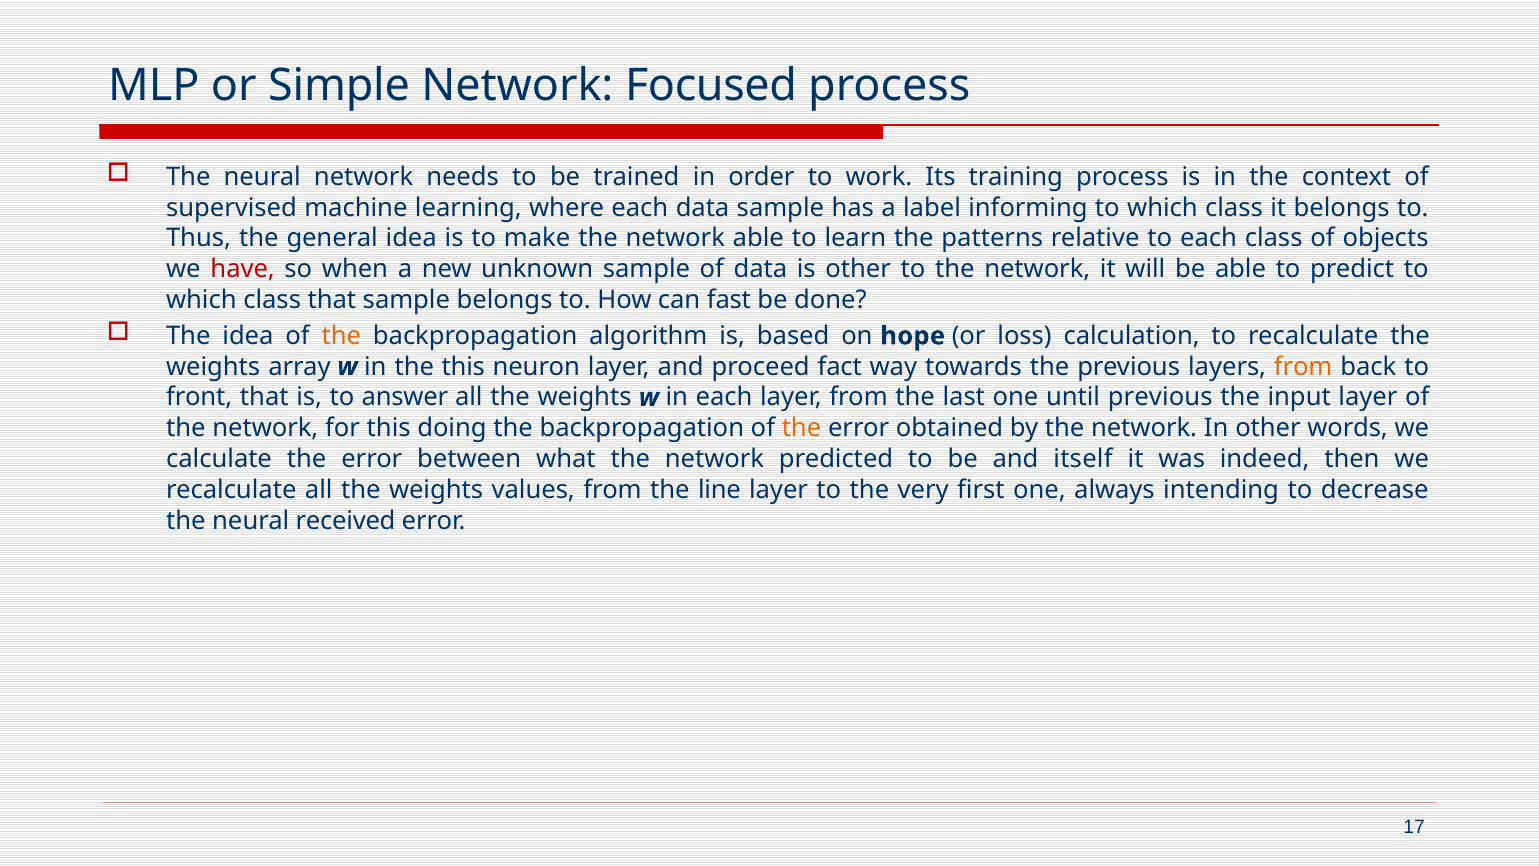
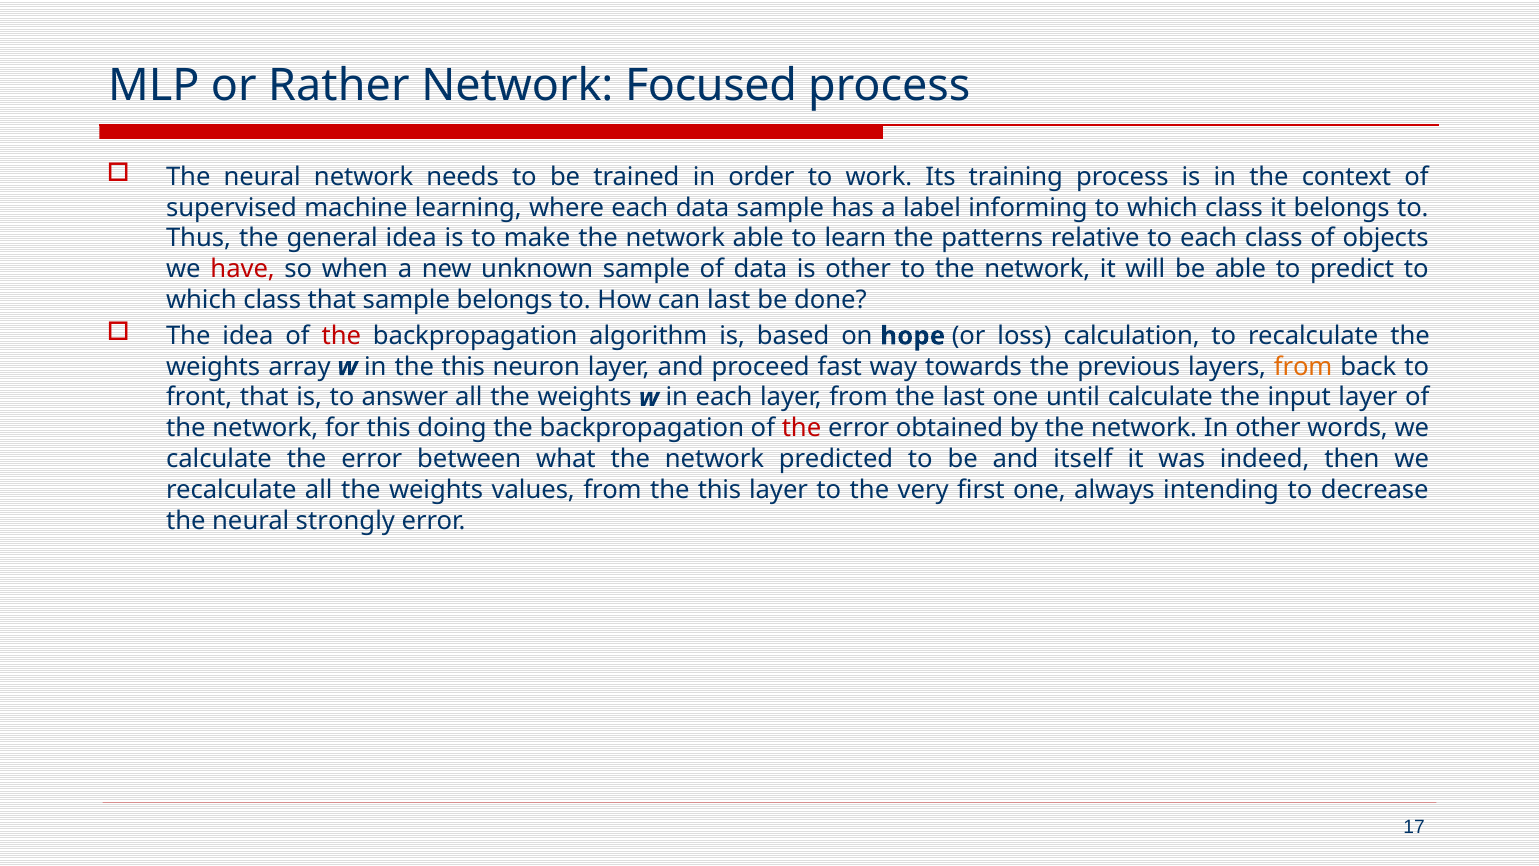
Simple: Simple -> Rather (339, 86)
can fast: fast -> last (729, 300)
the colour: orange -> red (341, 336)
fact: fact -> fast (840, 367)
until previous: previous -> calculate (1160, 397)
the colour: orange -> red (802, 428)
from the line: line -> this (719, 490)
received: received -> strongly (345, 520)
